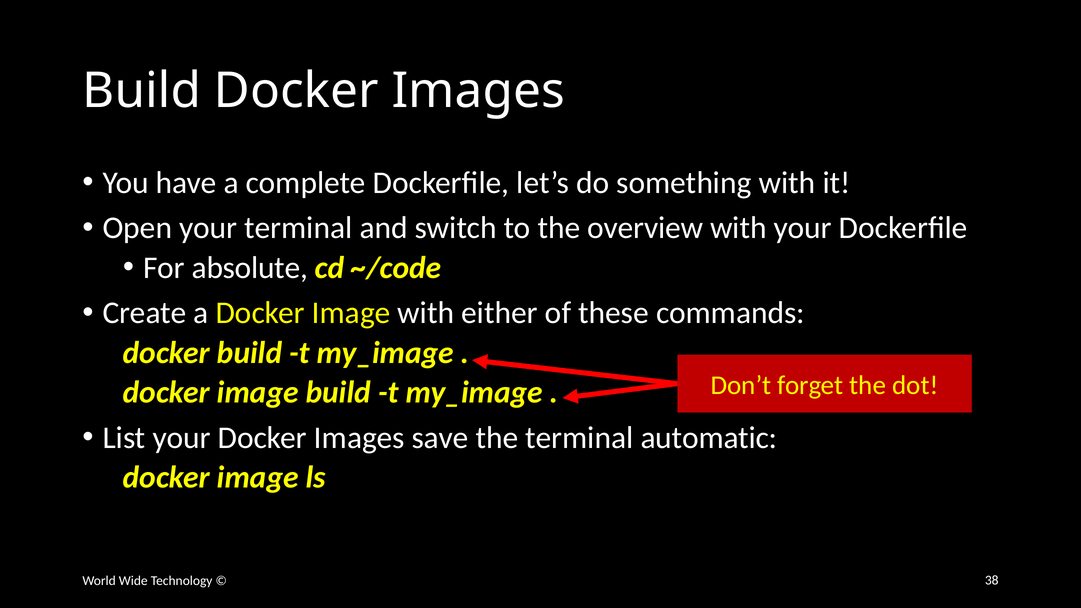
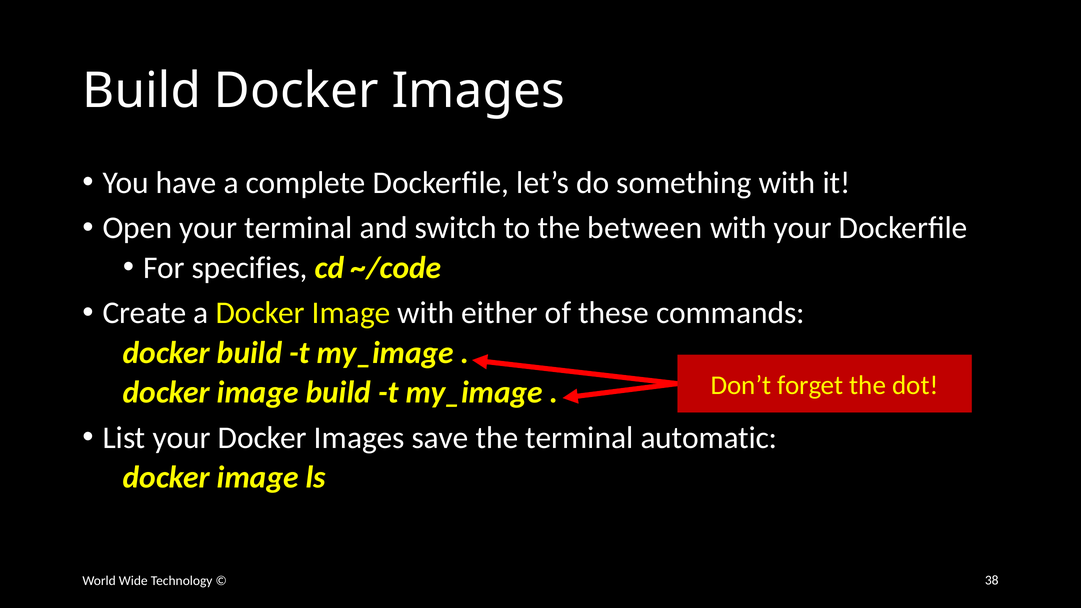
overview: overview -> between (645, 228)
absolute: absolute -> specifies (250, 268)
